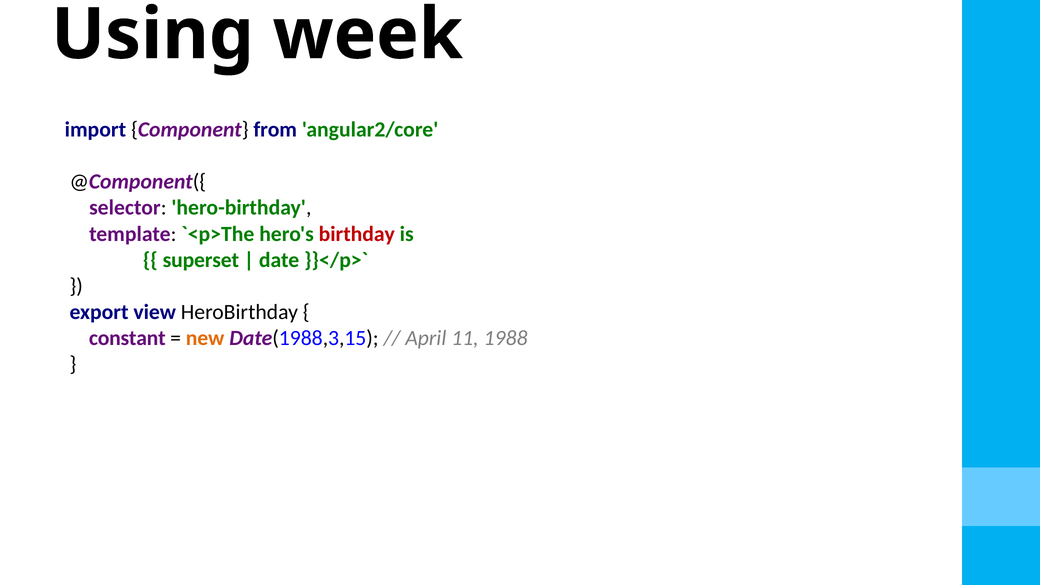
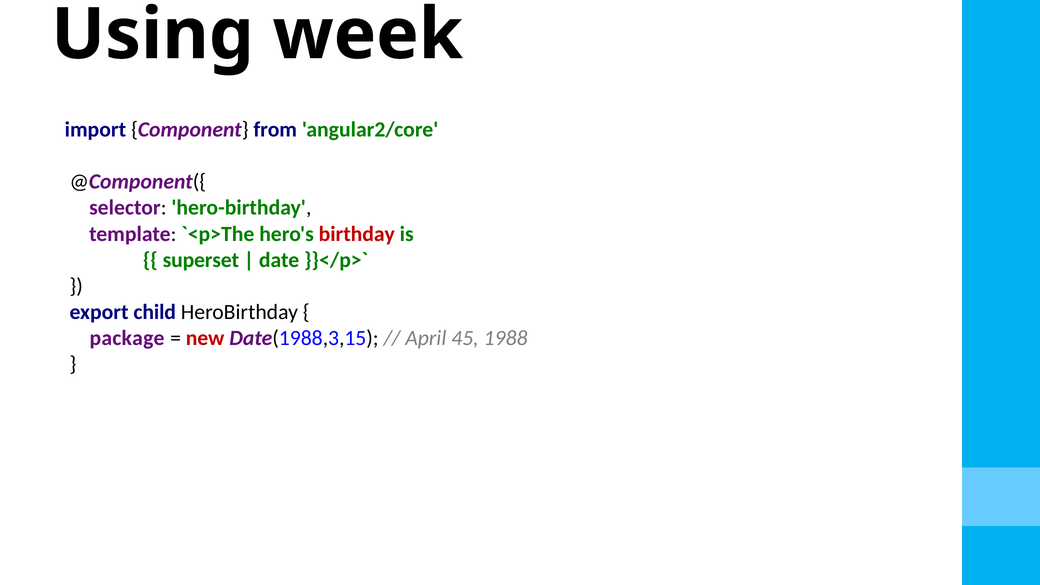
view: view -> child (155, 312)
constant: constant -> package (127, 338)
new colour: orange -> red (205, 338)
11: 11 -> 45 (465, 338)
